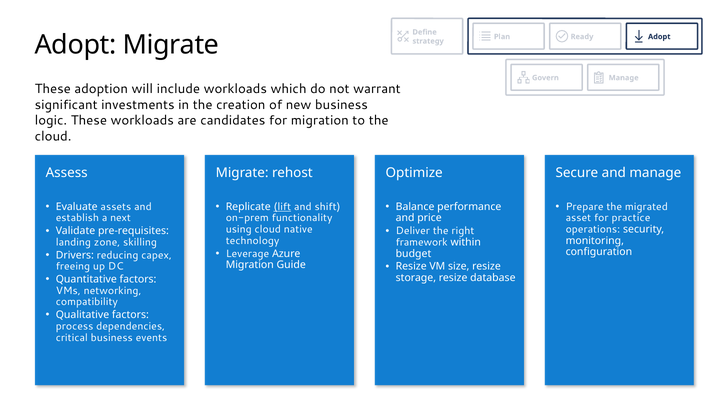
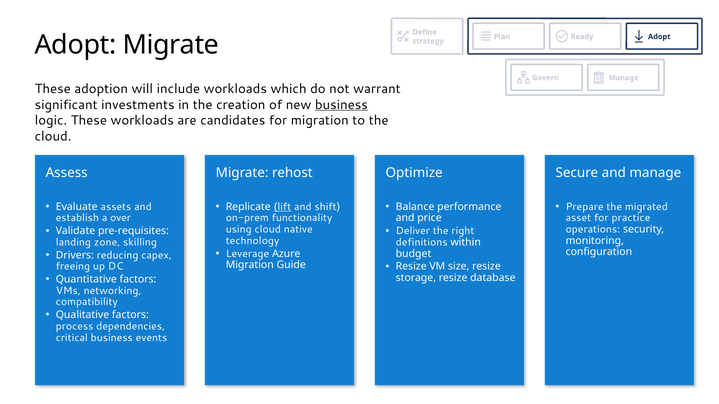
business underline: none -> present (341, 105)
next: next -> over (121, 218)
framework: framework -> definitions (422, 243)
